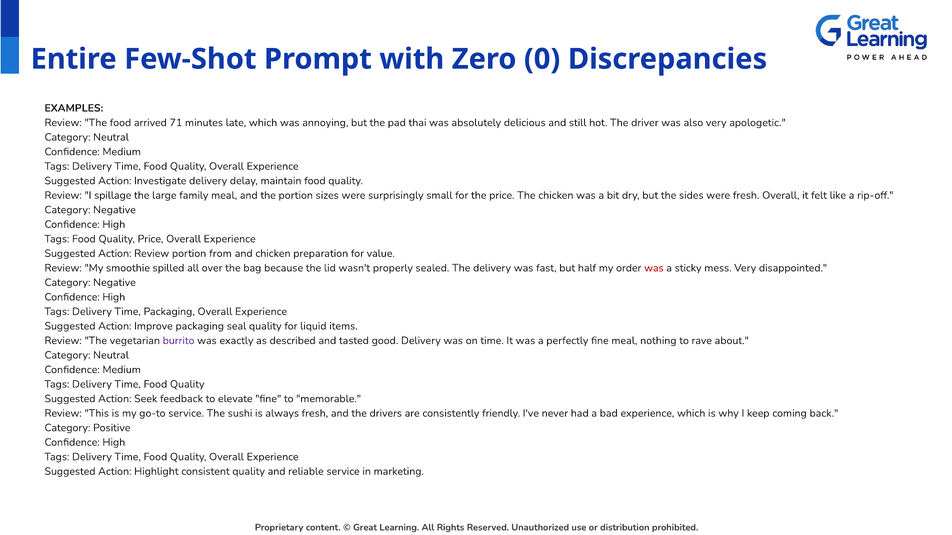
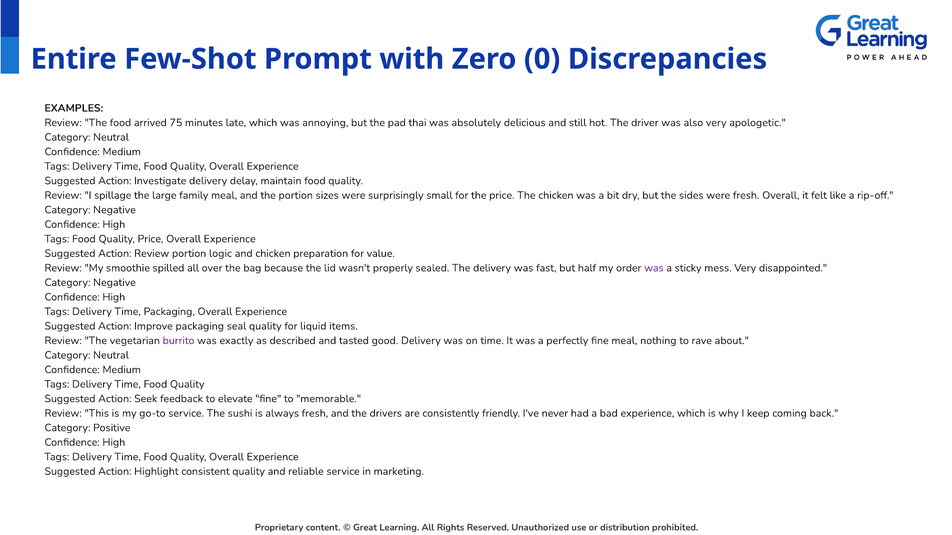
71: 71 -> 75 (176, 123)
from: from -> logic (220, 254)
was colour: red -> purple (654, 268)
